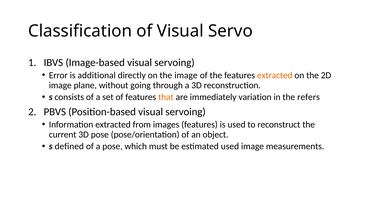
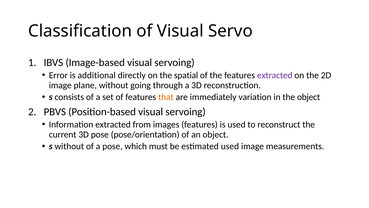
the image: image -> spatial (186, 75)
extracted colour: orange -> purple (275, 75)
the refers: refers -> object (309, 97)
s defined: defined -> without (69, 146)
